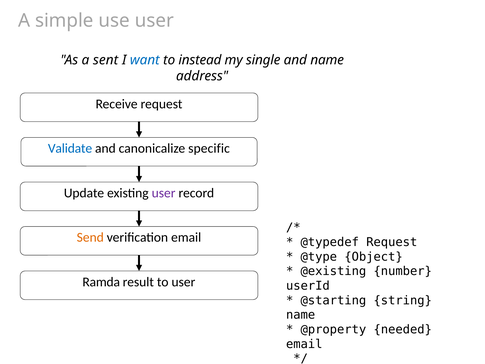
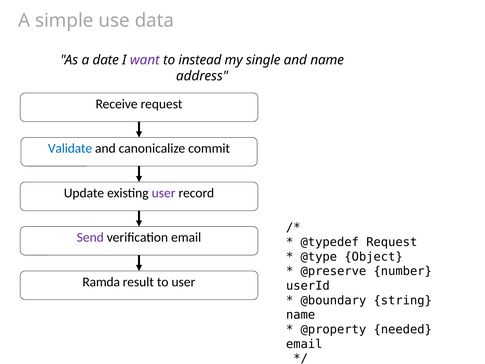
use user: user -> data (154, 20)
sent: sent -> date (106, 60)
want colour: blue -> purple (145, 60)
specific: specific -> commit (209, 148)
Send colour: orange -> purple (90, 237)
@existing: @existing -> @preserve (333, 271)
@starting: @starting -> @boundary (333, 300)
